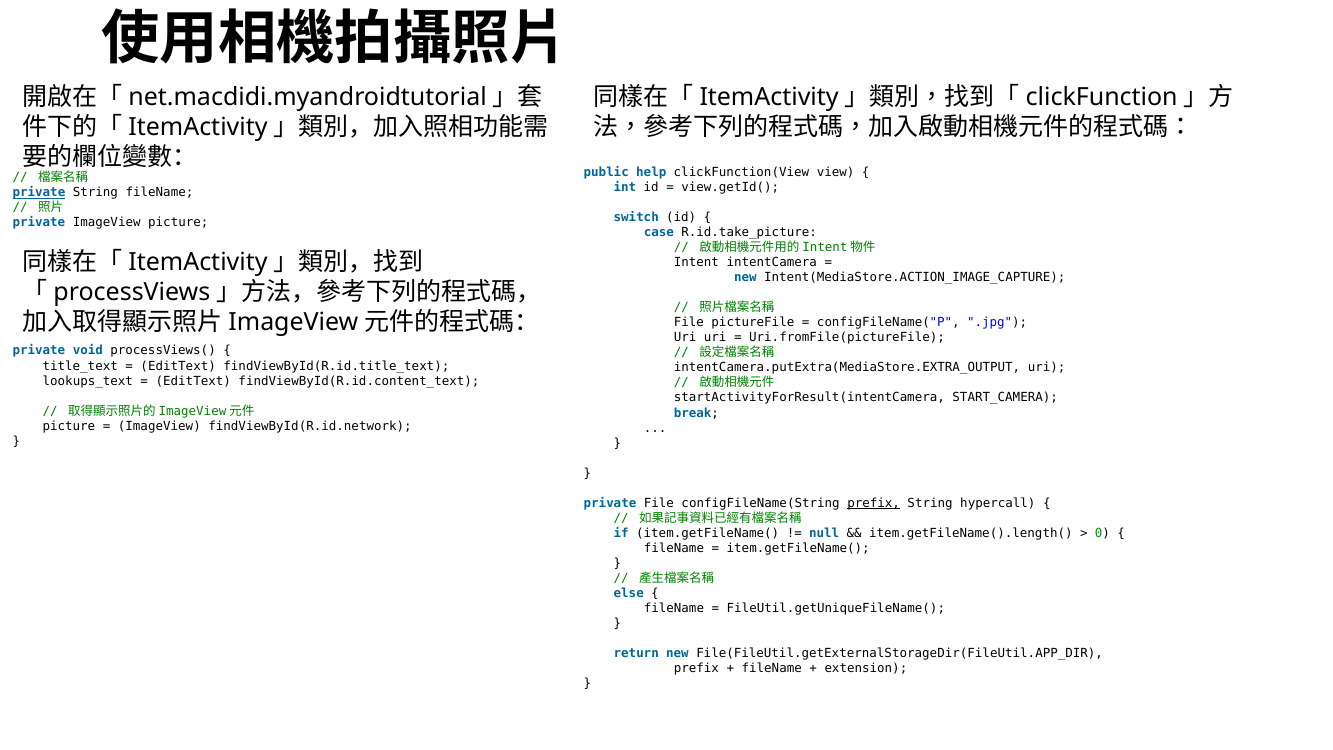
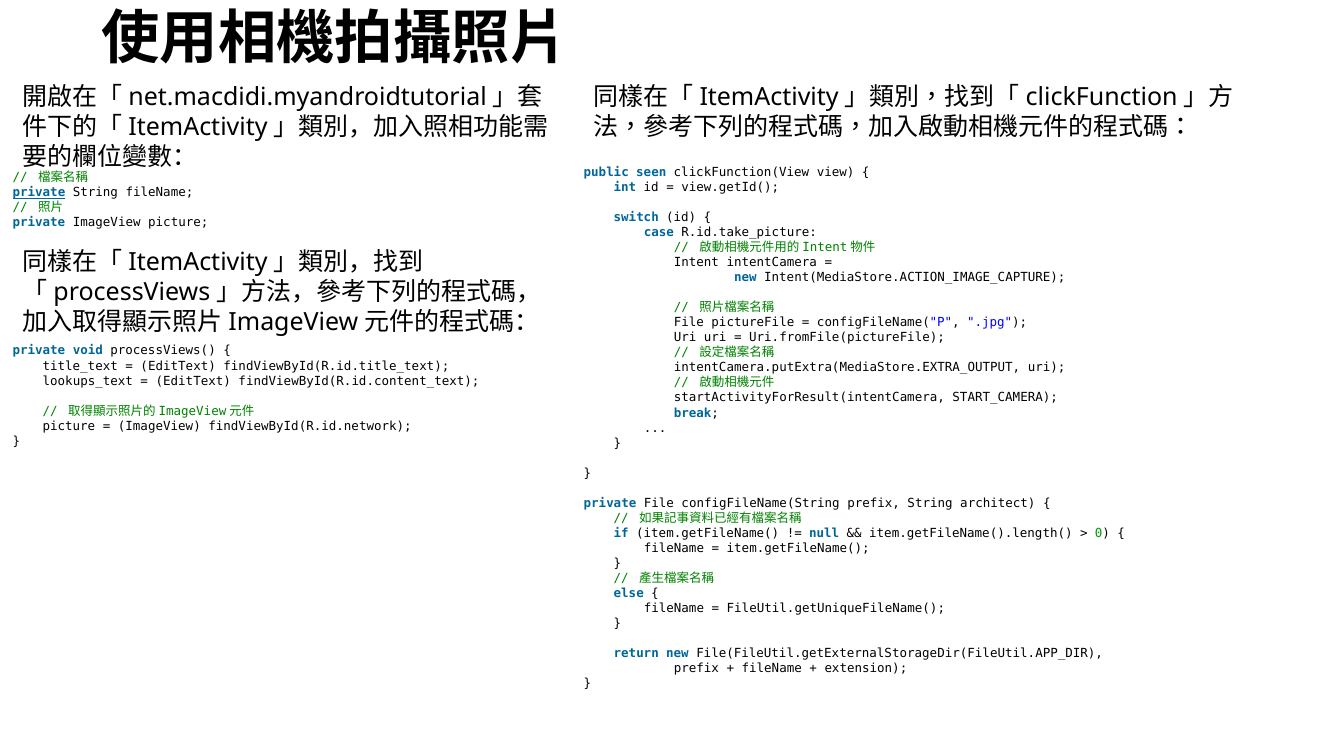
help: help -> seen (651, 172)
prefix underline: present -> none (874, 503)
hypercall: hypercall -> architect (998, 503)
